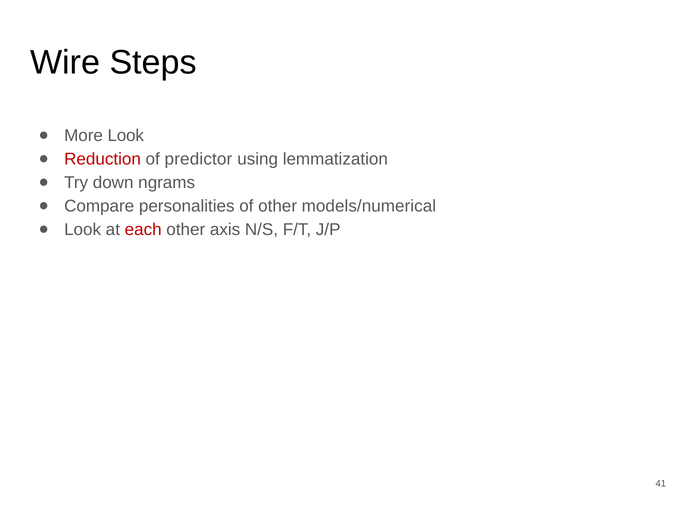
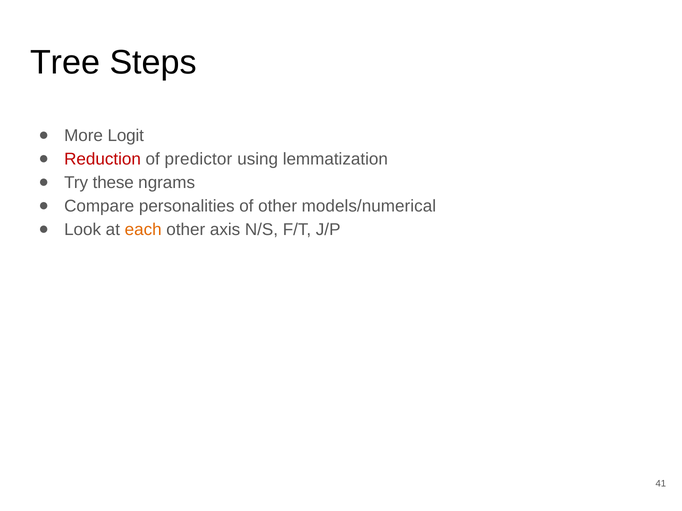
Wire: Wire -> Tree (65, 63)
More Look: Look -> Logit (126, 136)
down: down -> these (113, 183)
each colour: red -> orange (143, 230)
